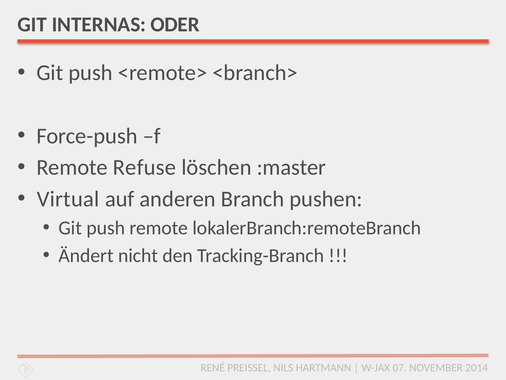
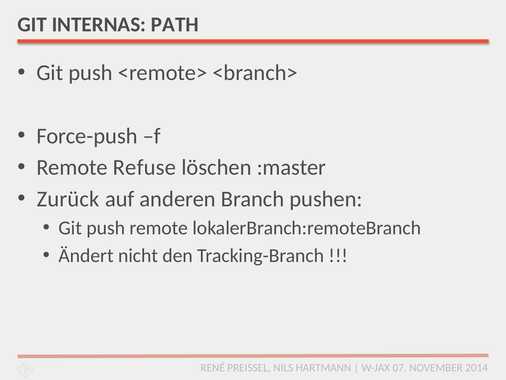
ODER: ODER -> PATH (175, 24)
Virtual: Virtual -> Zurück (68, 199)
